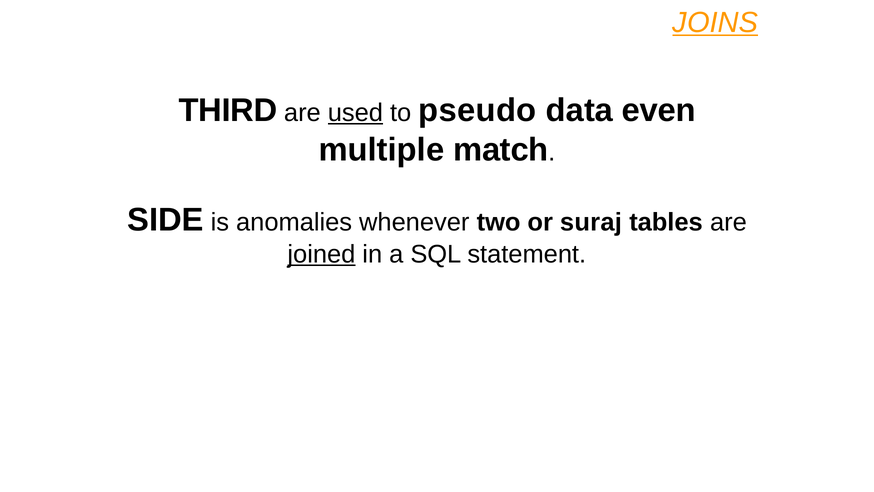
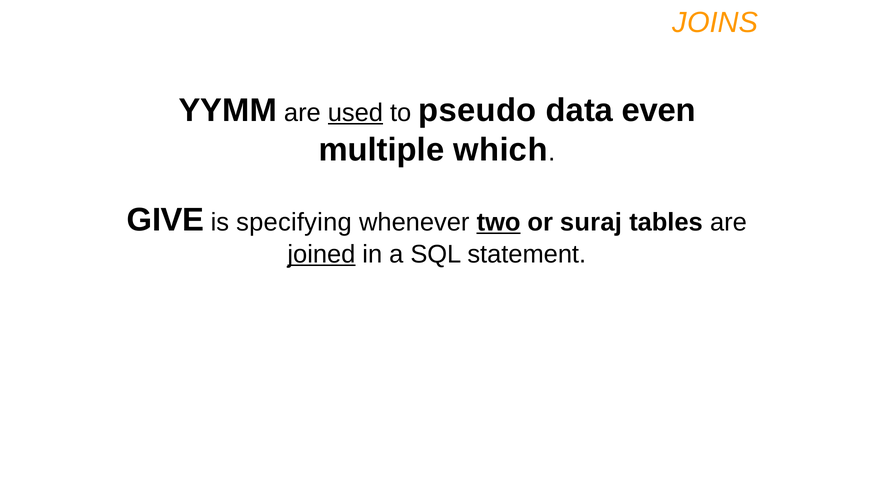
JOINS underline: present -> none (715, 23)
THIRD: THIRD -> YYMM (228, 110)
match: match -> which (500, 150)
SIDE: SIDE -> GIVE (166, 220)
anomalies: anomalies -> specifying (294, 222)
two underline: none -> present (499, 222)
